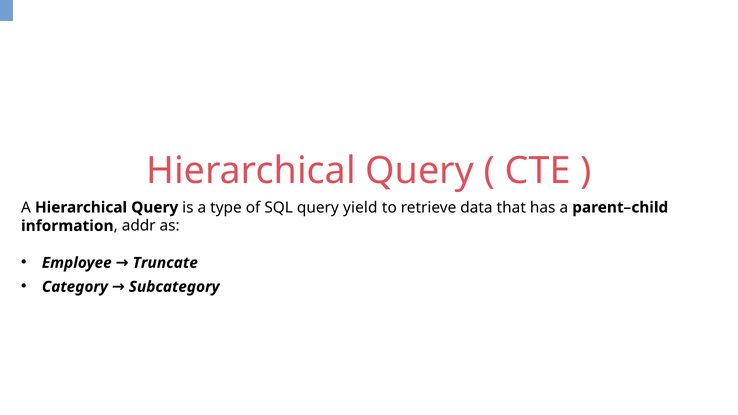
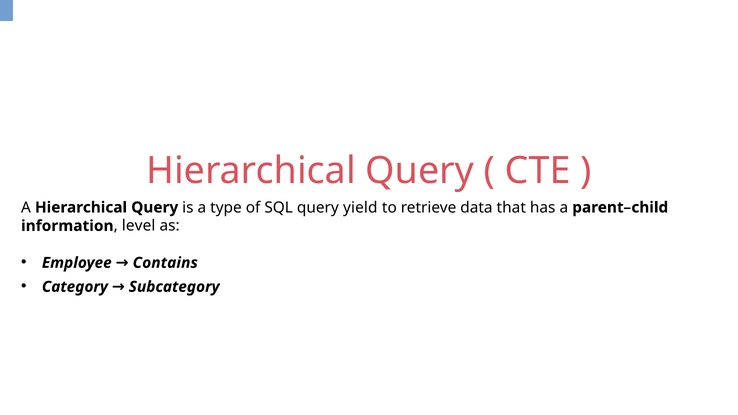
addr: addr -> level (139, 226)
Truncate: Truncate -> Contains (165, 263)
